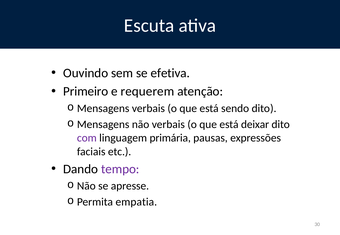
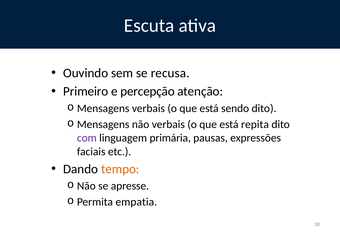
efetiva: efetiva -> recusa (170, 73)
requerem: requerem -> percepção (148, 92)
deixar: deixar -> repita (255, 125)
tempo colour: purple -> orange (120, 169)
